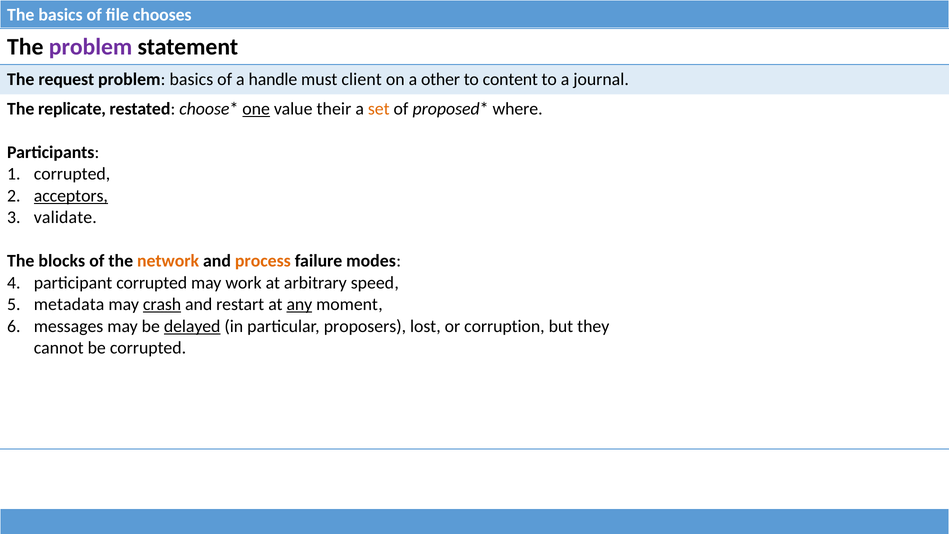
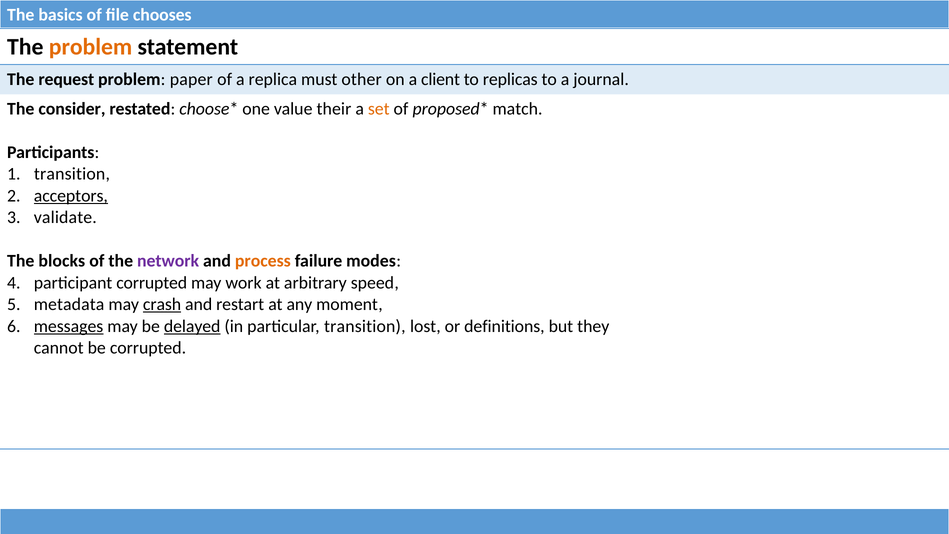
problem colour: purple -> orange (91, 47)
problem basics: basics -> paper (191, 79)
handle: handle -> replica (273, 79)
client: client -> other (362, 79)
other: other -> client (441, 79)
content: content -> replicas (510, 79)
replicate: replicate -> consider (72, 109)
one underline: present -> none (256, 109)
where: where -> match (518, 109)
corrupted: corrupted -> transition (72, 174)
network colour: orange -> purple (168, 261)
any underline: present -> none (299, 304)
messages underline: none -> present (69, 326)
particular proposers: proposers -> transition (365, 326)
corruption: corruption -> definitions (504, 326)
